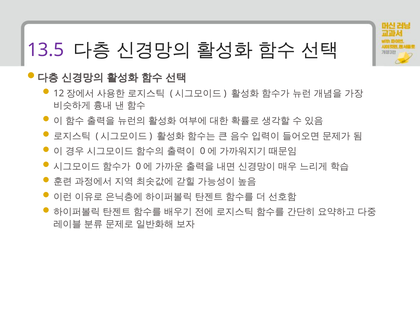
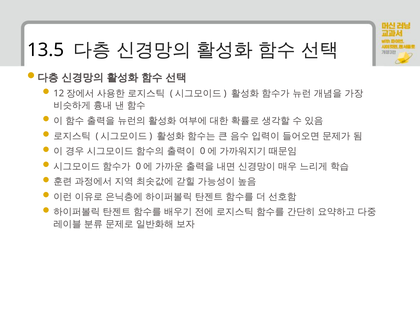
13.5 colour: purple -> black (46, 50)
